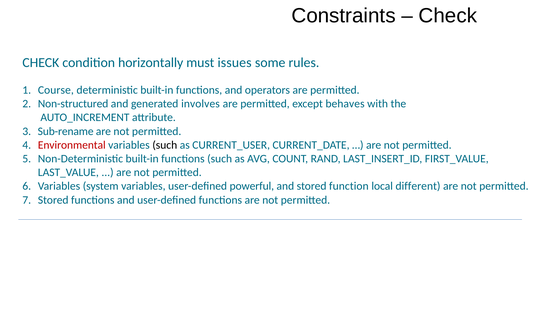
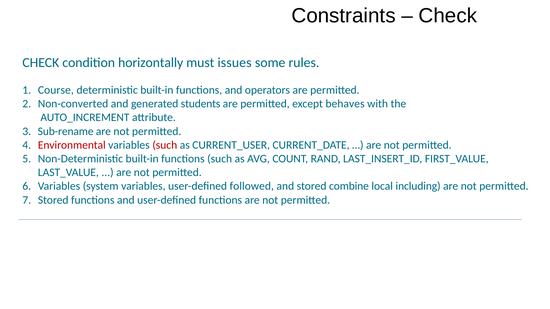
Non-structured: Non-structured -> Non-converted (73, 104)
involves: involves -> students (201, 104)
such colour: black -> red (165, 145)
powerful: powerful -> followed (252, 186)
function: function -> combine (349, 186)
different: different -> including (418, 186)
